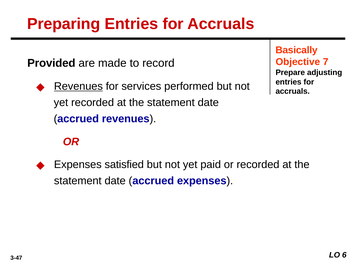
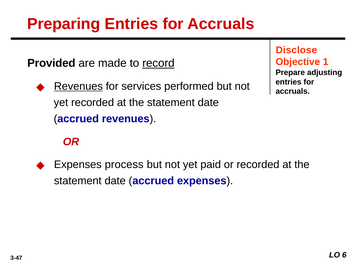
Basically: Basically -> Disclose (296, 50)
7: 7 -> 1 (326, 62)
record underline: none -> present (158, 63)
satisfied: satisfied -> process (124, 165)
